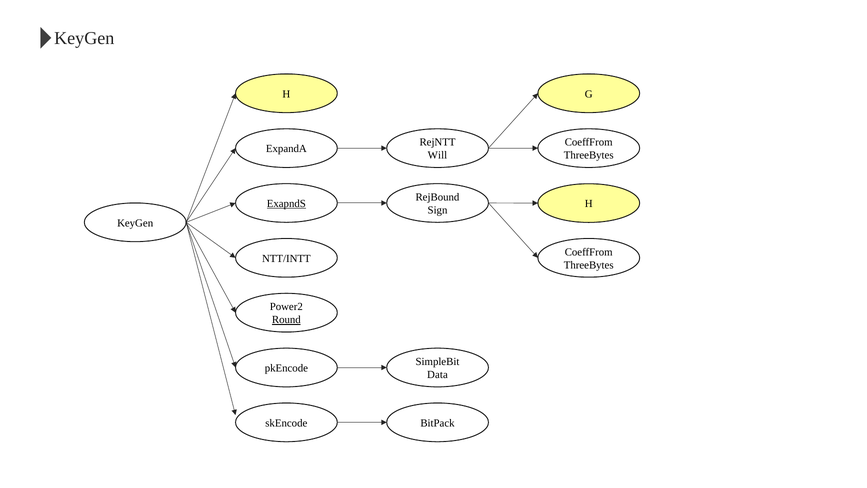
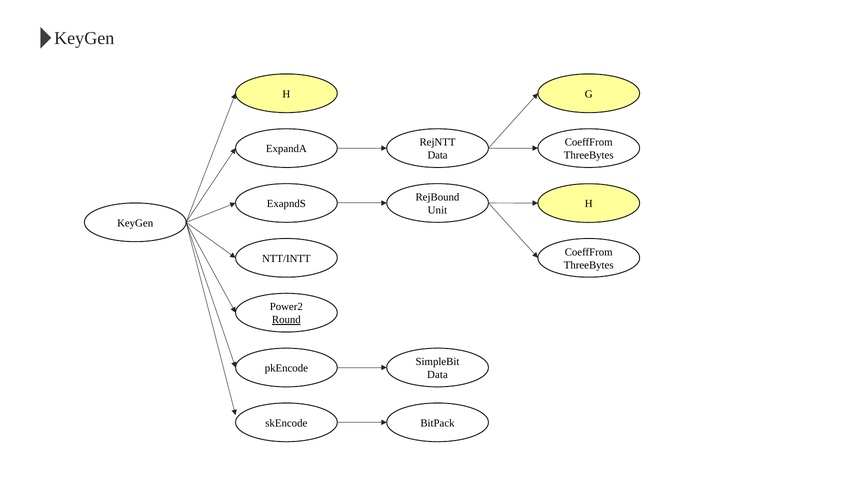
Will: Will -> Data (438, 155)
ExapndS underline: present -> none (286, 204)
Sign: Sign -> Unit (437, 210)
